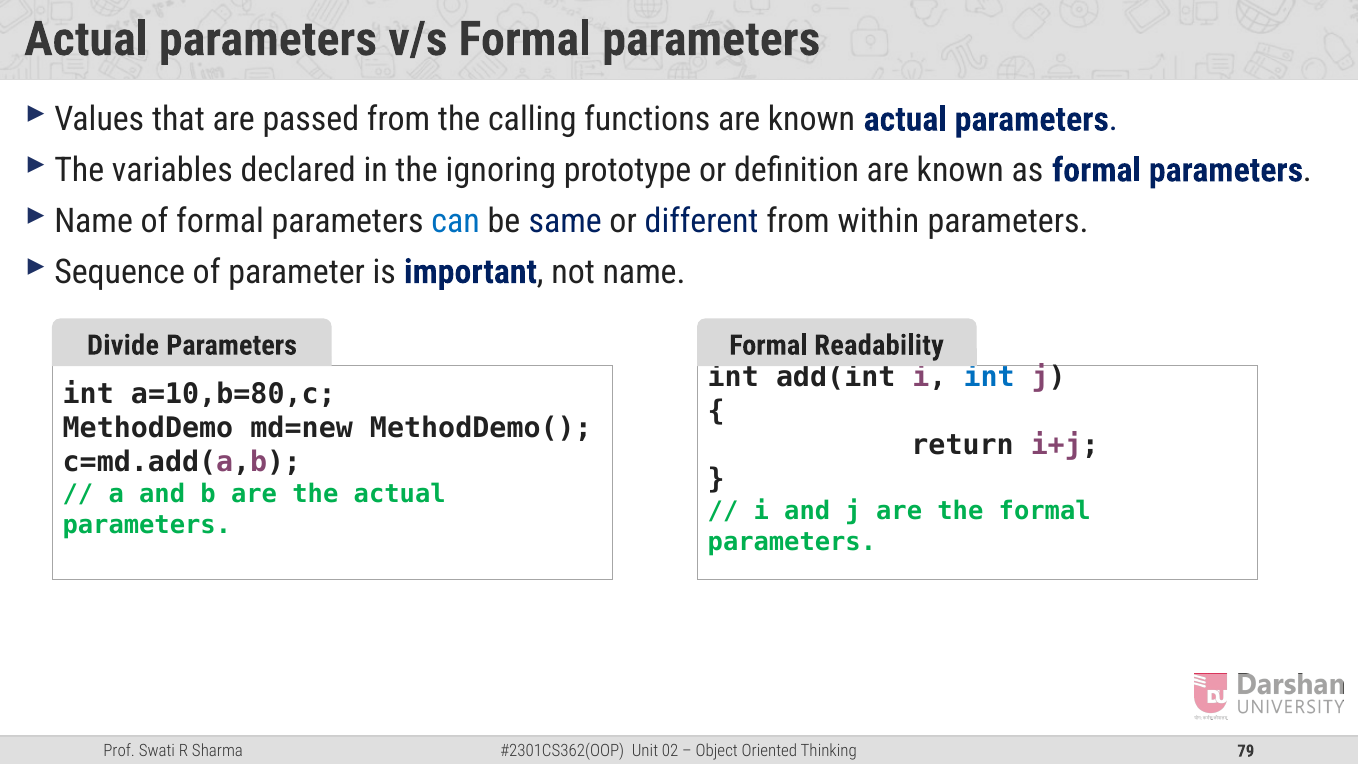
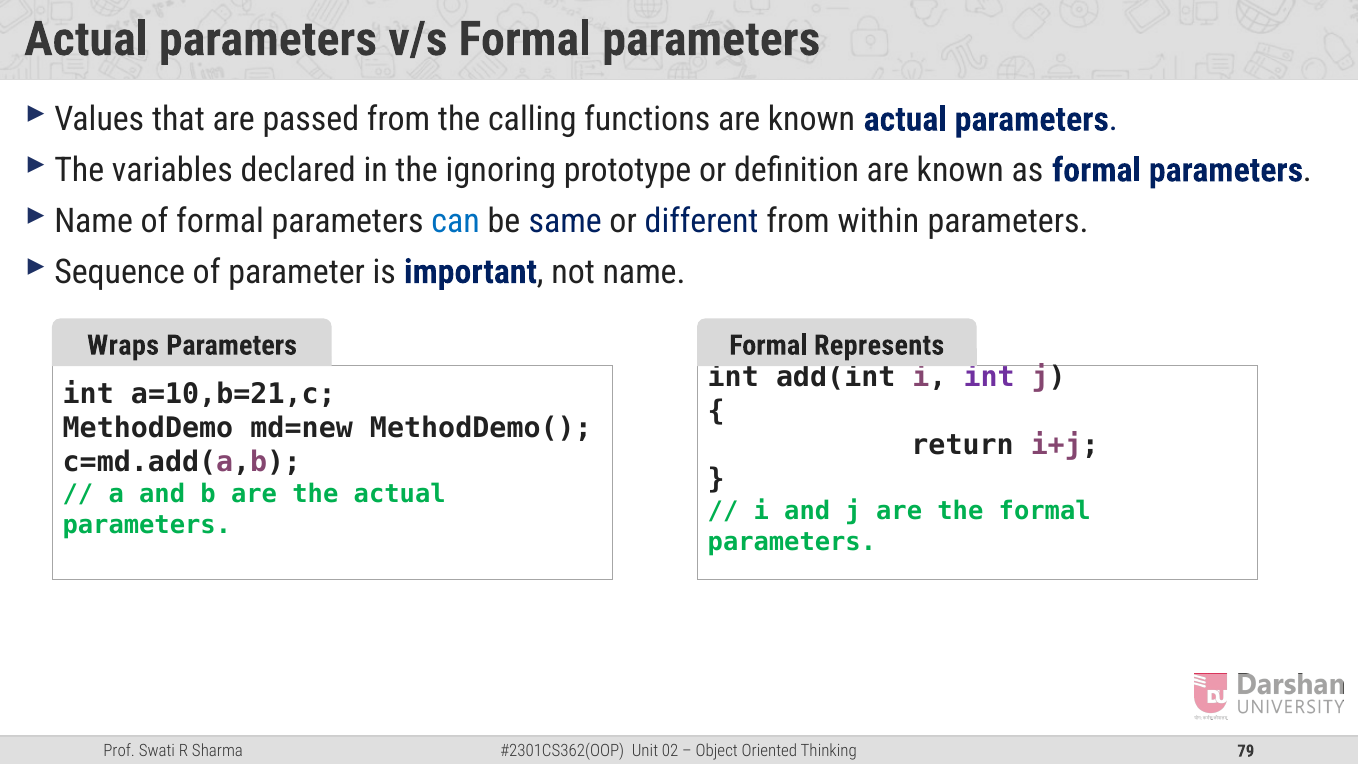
Divide: Divide -> Wraps (123, 345)
Readability: Readability -> Represents (879, 345)
int colour: blue -> purple (989, 377)
a=10,b=80,c: a=10,b=80,c -> a=10,b=21,c (233, 394)
